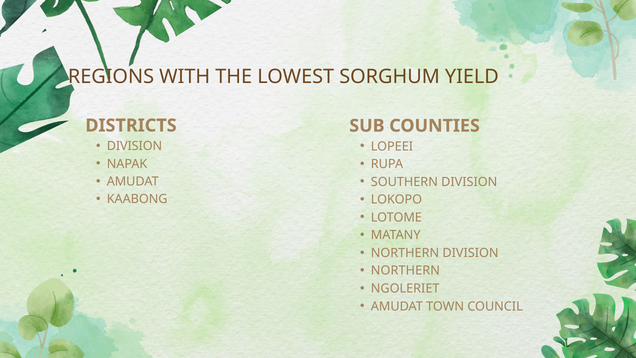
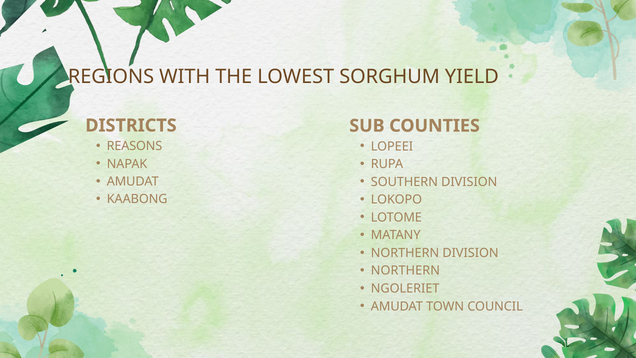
DIVISION: DIVISION -> REASONS (134, 146)
